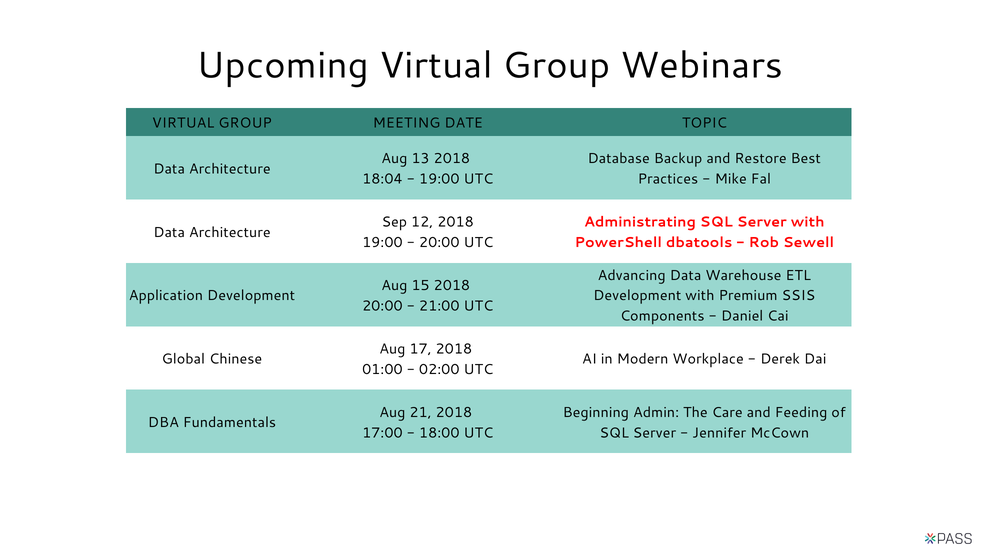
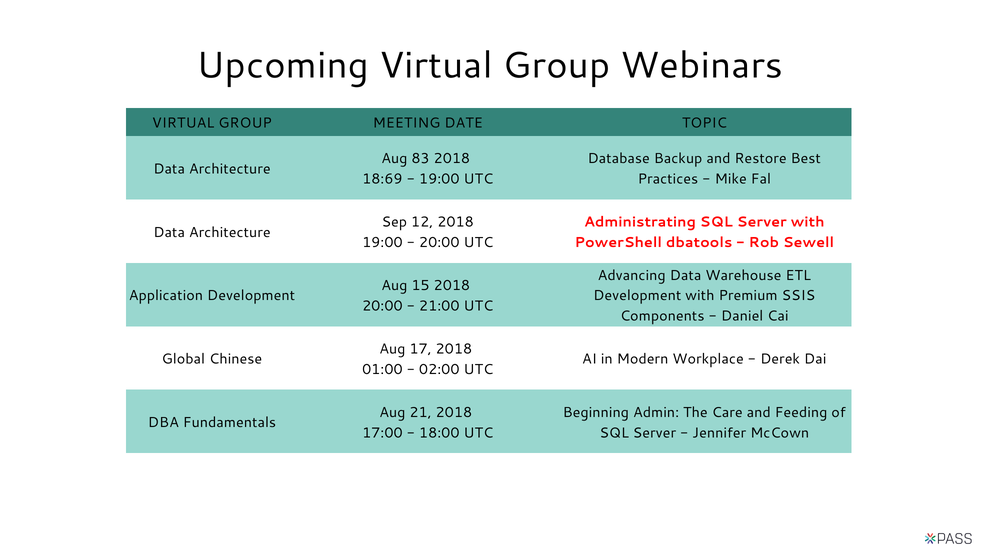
13: 13 -> 83 (420, 159)
18:04: 18:04 -> 18:69 (382, 179)
